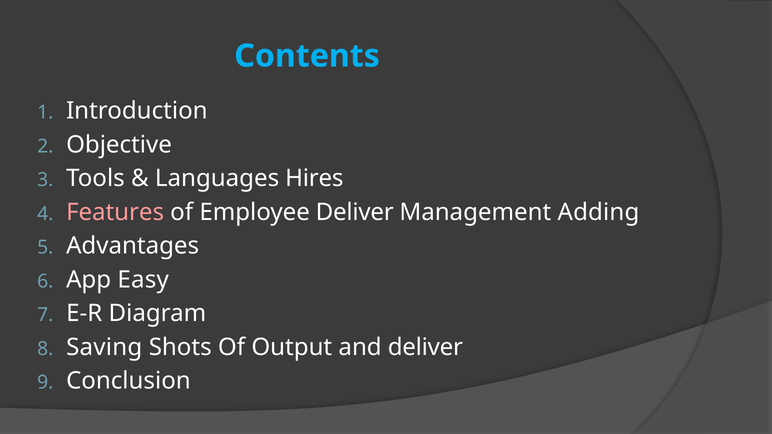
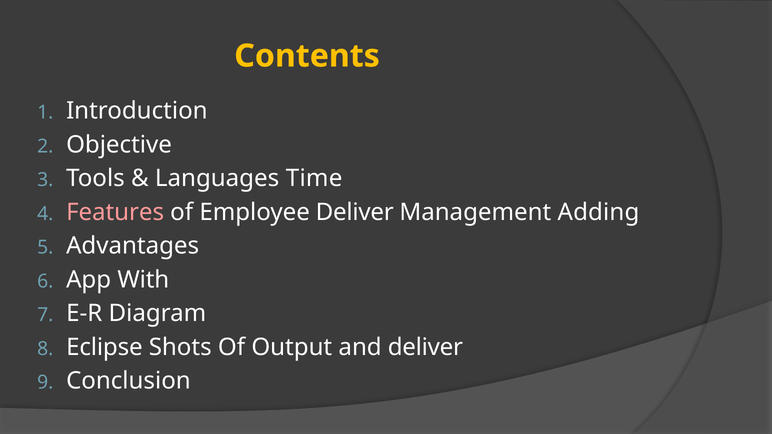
Contents colour: light blue -> yellow (307, 56)
Hires: Hires -> Time (314, 178)
Easy: Easy -> With (143, 280)
Saving: Saving -> Eclipse (104, 347)
